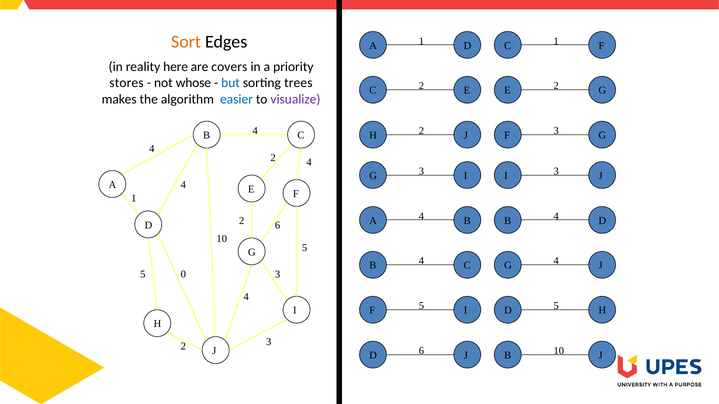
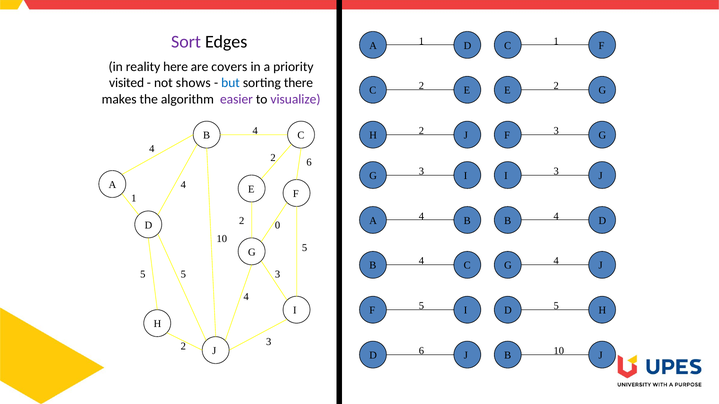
Sort colour: orange -> purple (186, 42)
stores: stores -> visited (127, 83)
whose: whose -> shows (193, 83)
trees: trees -> there (298, 83)
easier colour: blue -> purple (236, 99)
2 4: 4 -> 6 (309, 162)
2 6: 6 -> 0 (278, 225)
5 0: 0 -> 5 (183, 275)
